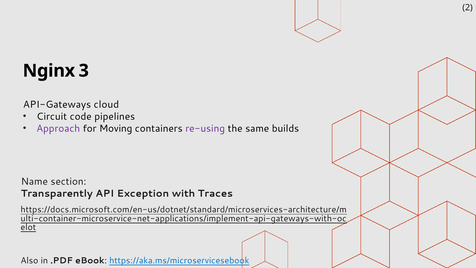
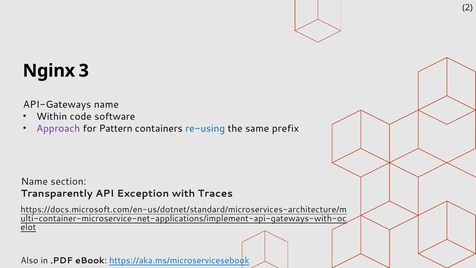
API-Gateways cloud: cloud -> name (106, 104)
Circuit: Circuit -> Within (52, 116)
pipelines: pipelines -> software (115, 116)
Moving: Moving -> Pattern (116, 128)
re-using colour: purple -> blue (205, 128)
builds: builds -> prefix (285, 128)
